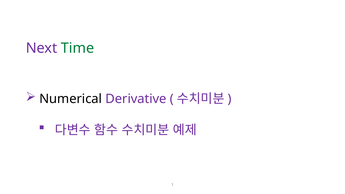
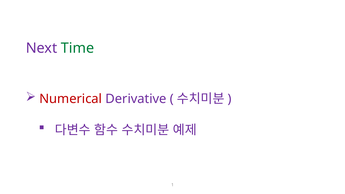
Numerical colour: black -> red (71, 99)
